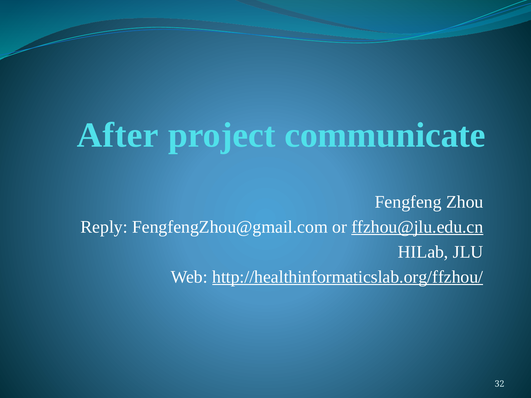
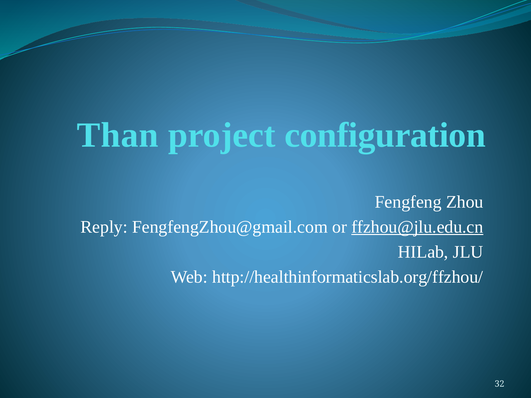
After: After -> Than (118, 135)
communicate: communicate -> configuration (385, 135)
http://healthinformaticslab.org/ffzhou/ underline: present -> none (348, 277)
